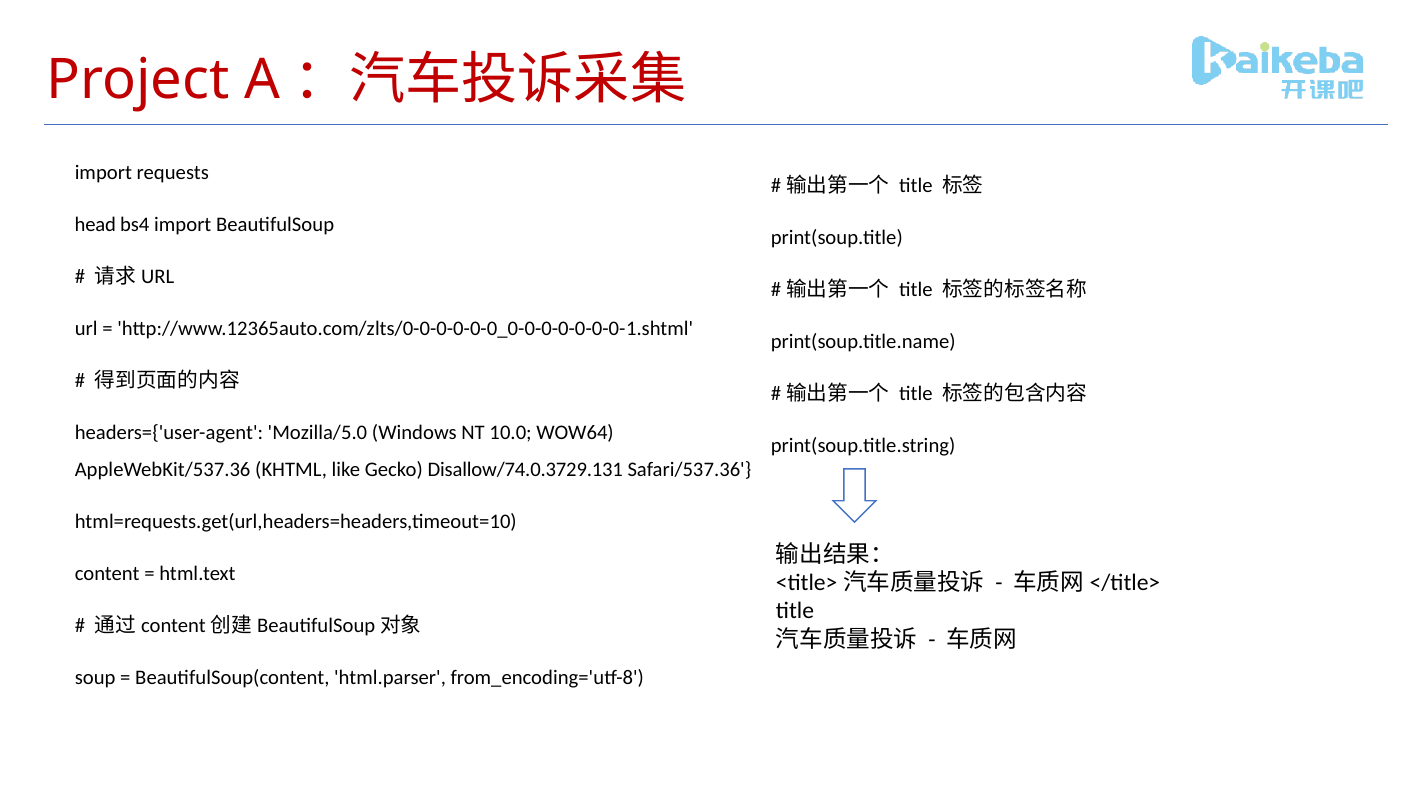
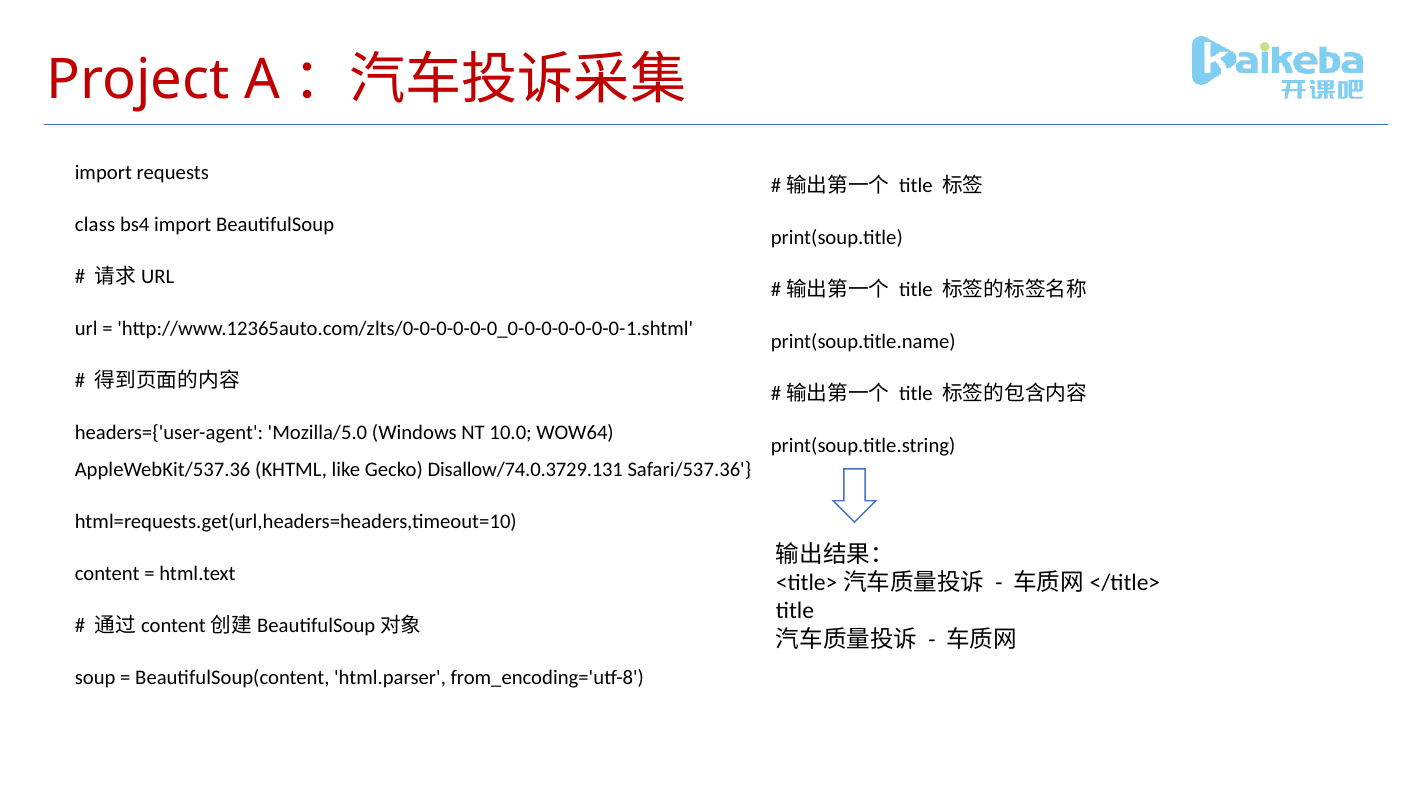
head: head -> class (95, 225)
